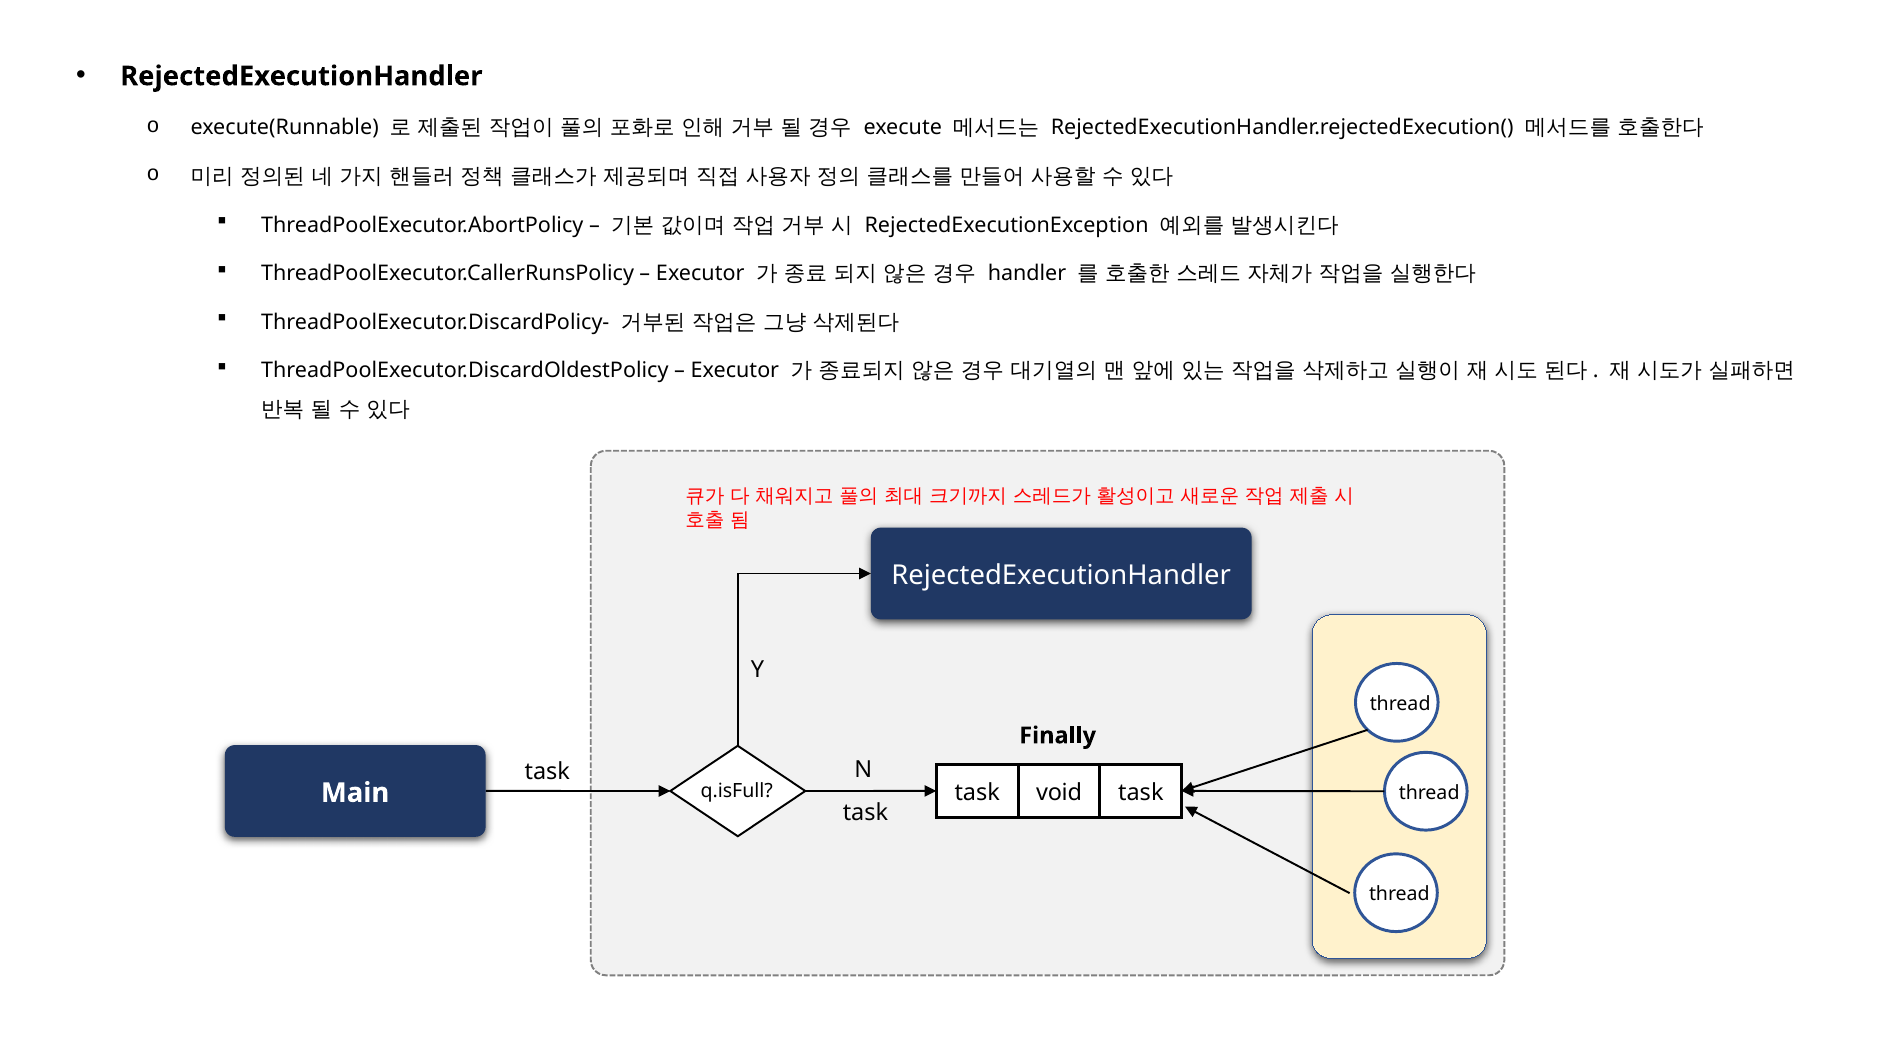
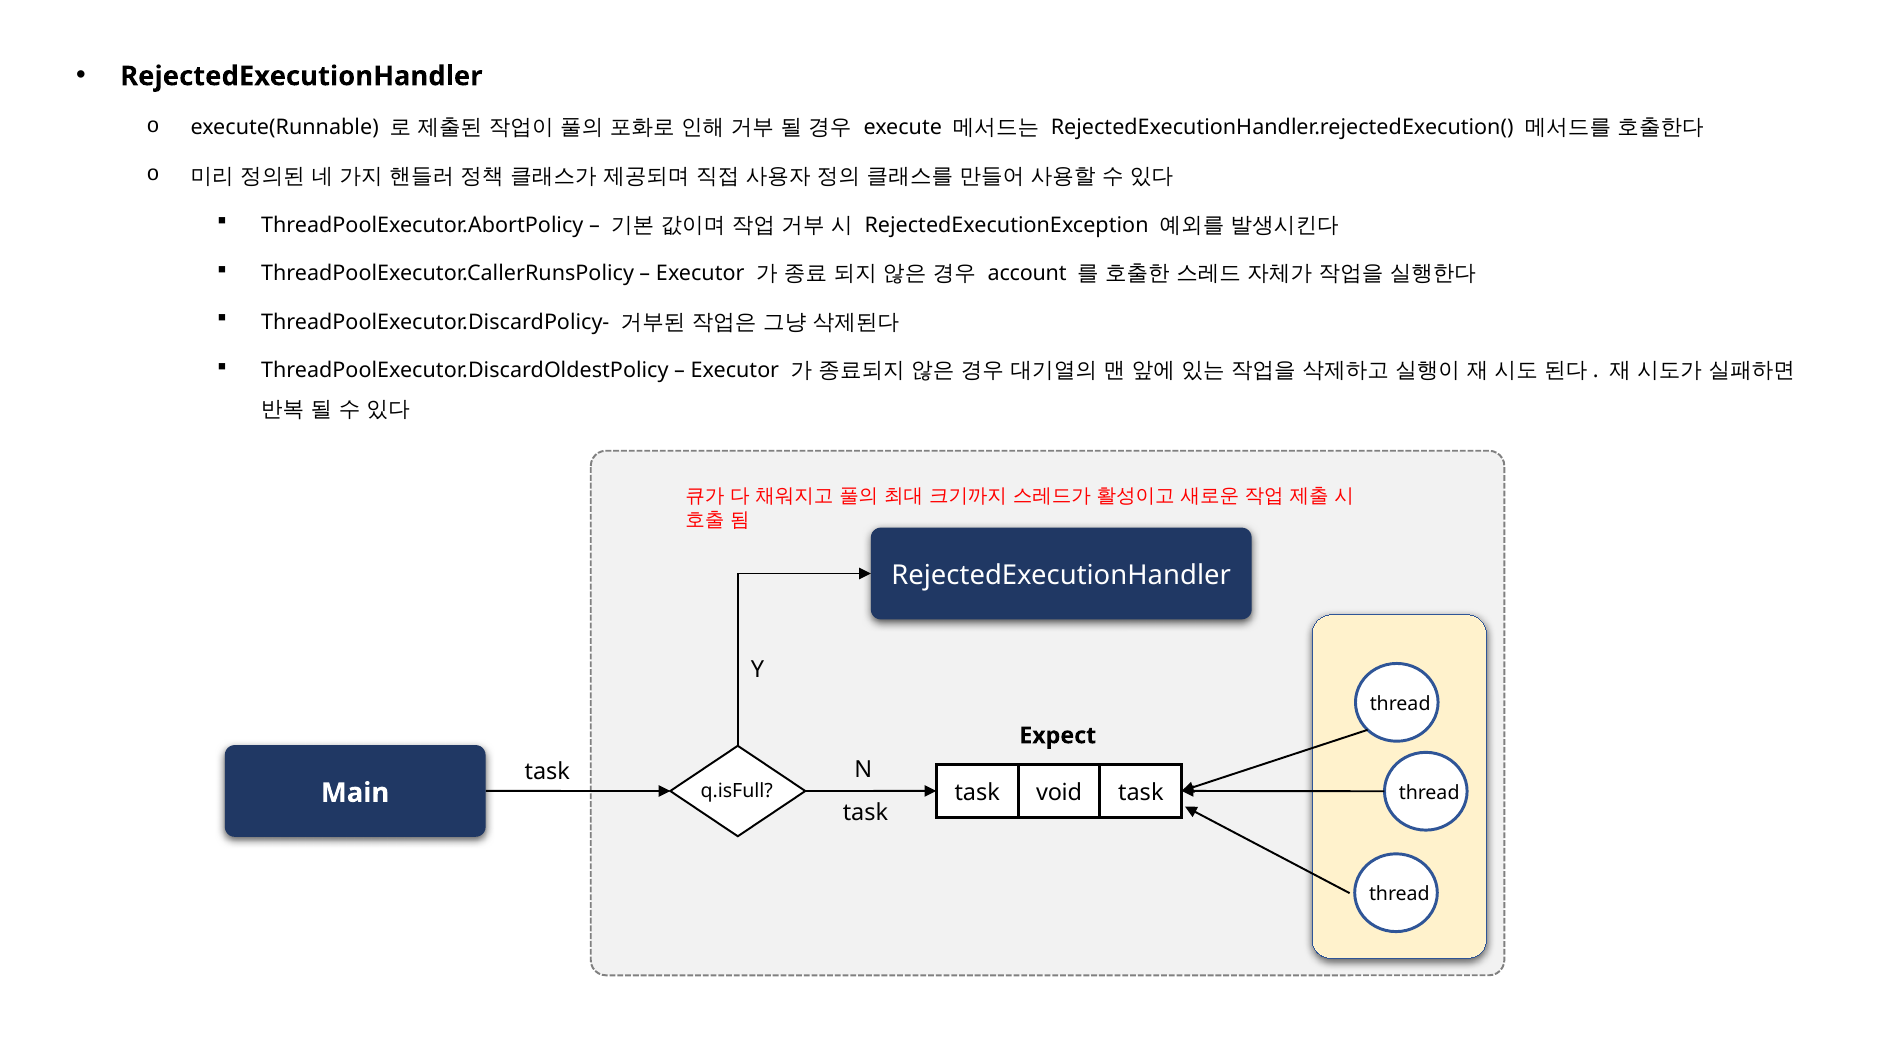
handler: handler -> account (1027, 274)
Finally: Finally -> Expect (1058, 736)
